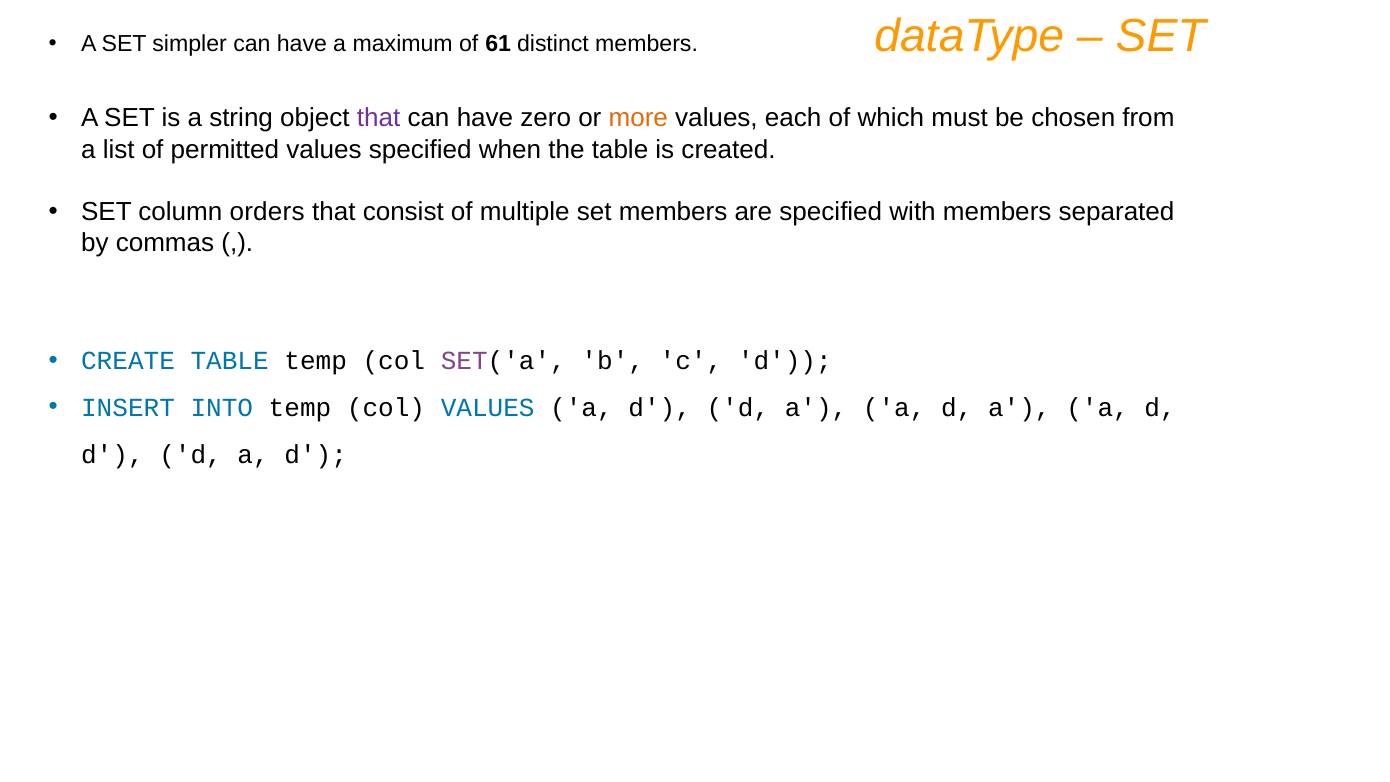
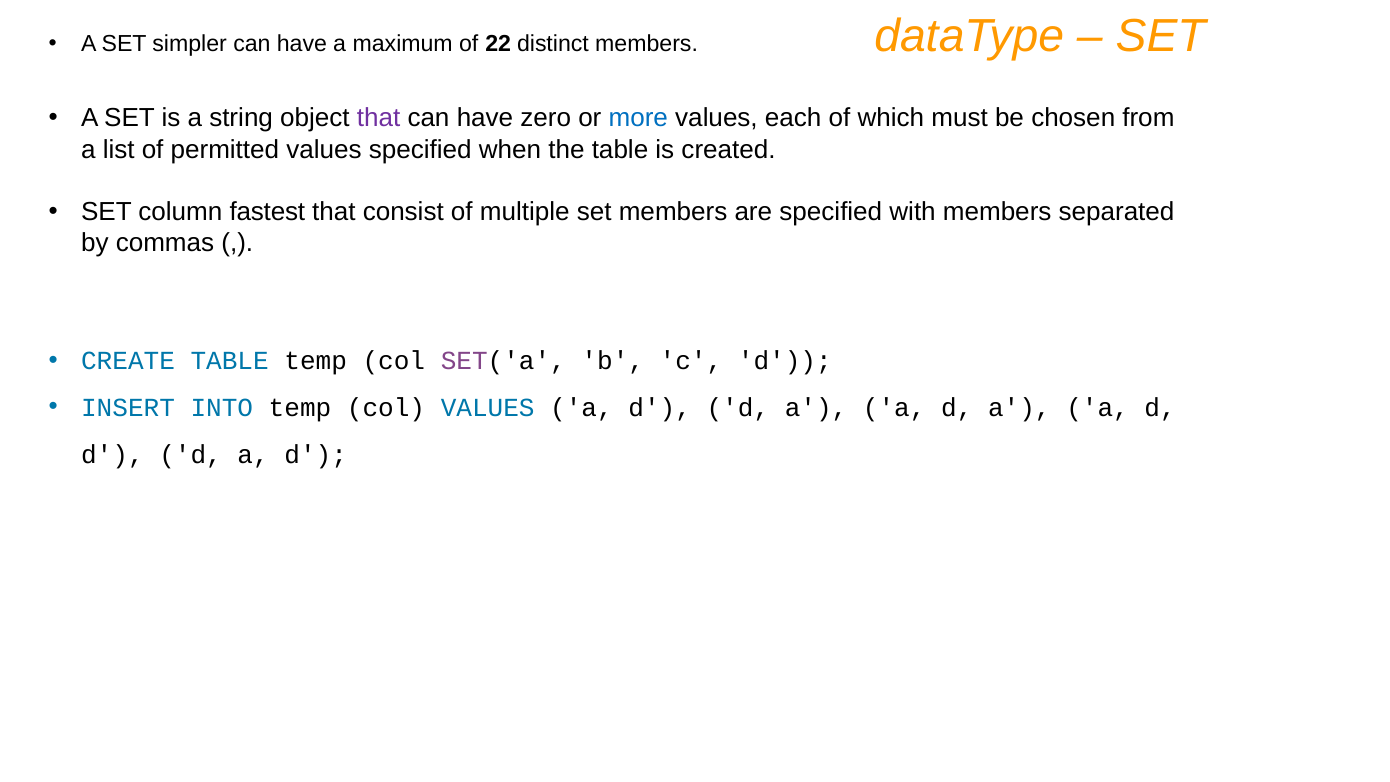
61: 61 -> 22 (498, 44)
more colour: orange -> blue (638, 118)
orders: orders -> fastest (267, 212)
